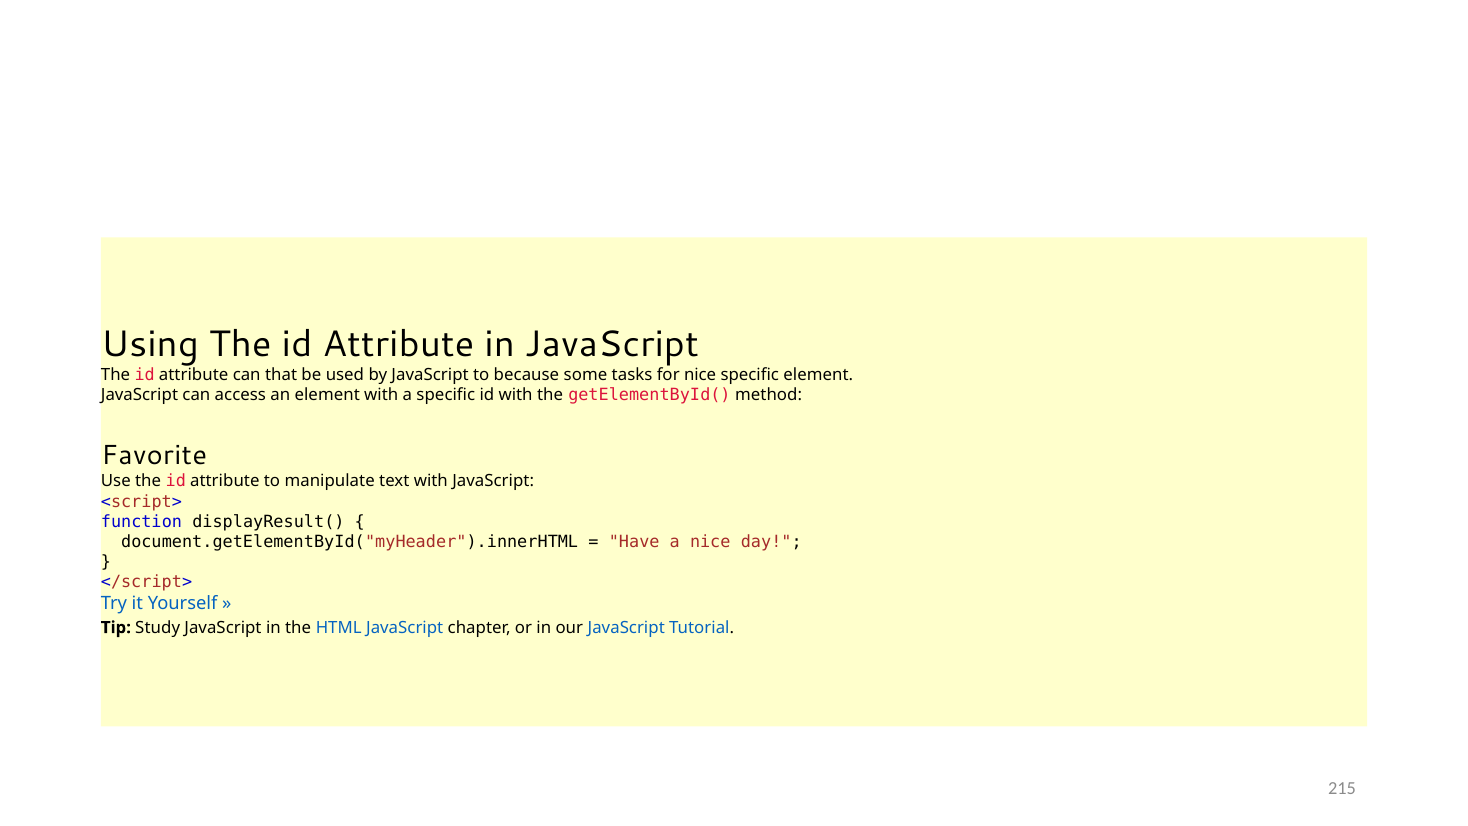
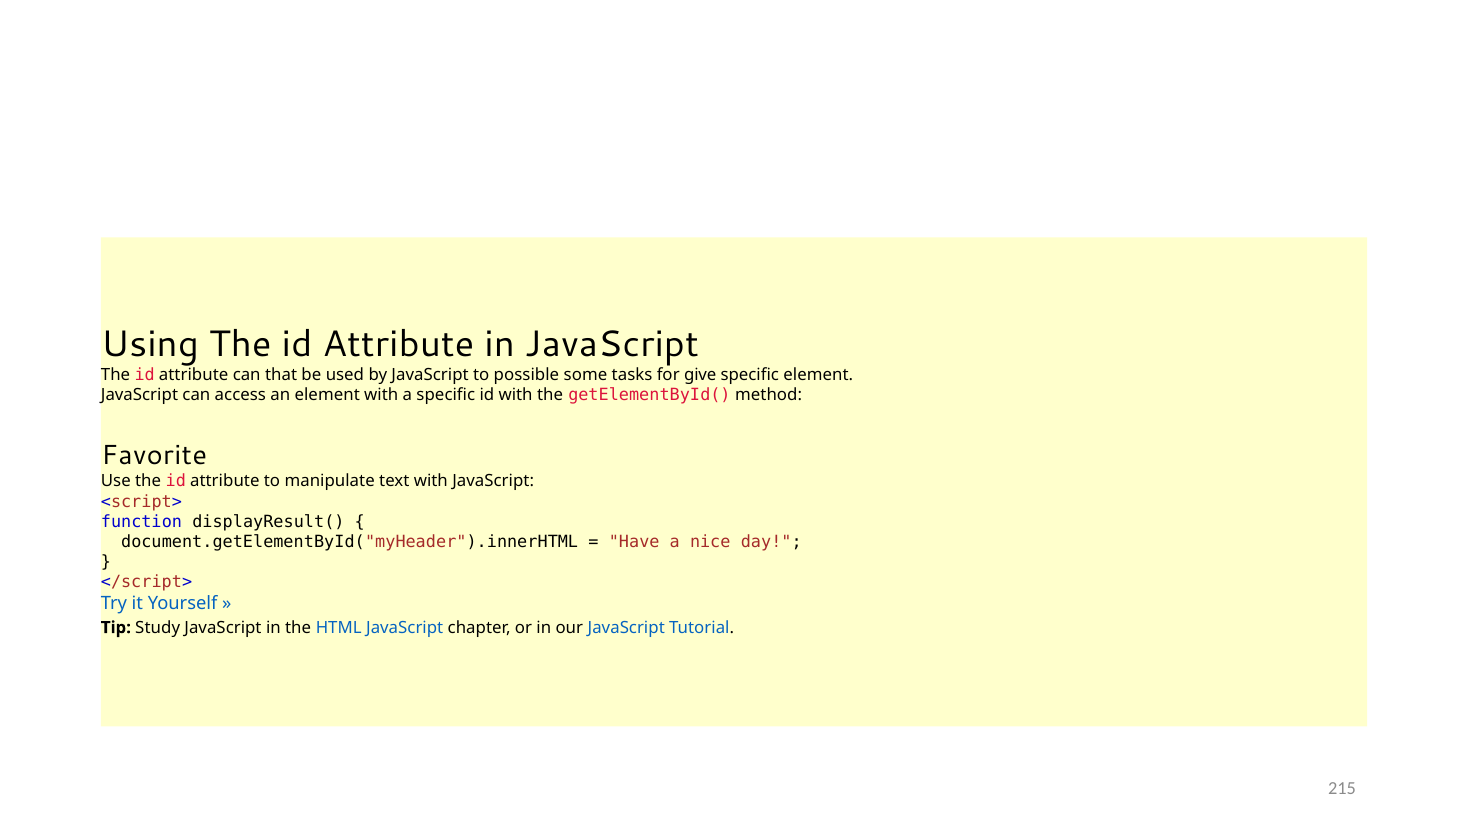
because: because -> possible (526, 375)
for nice: nice -> give (700, 375)
